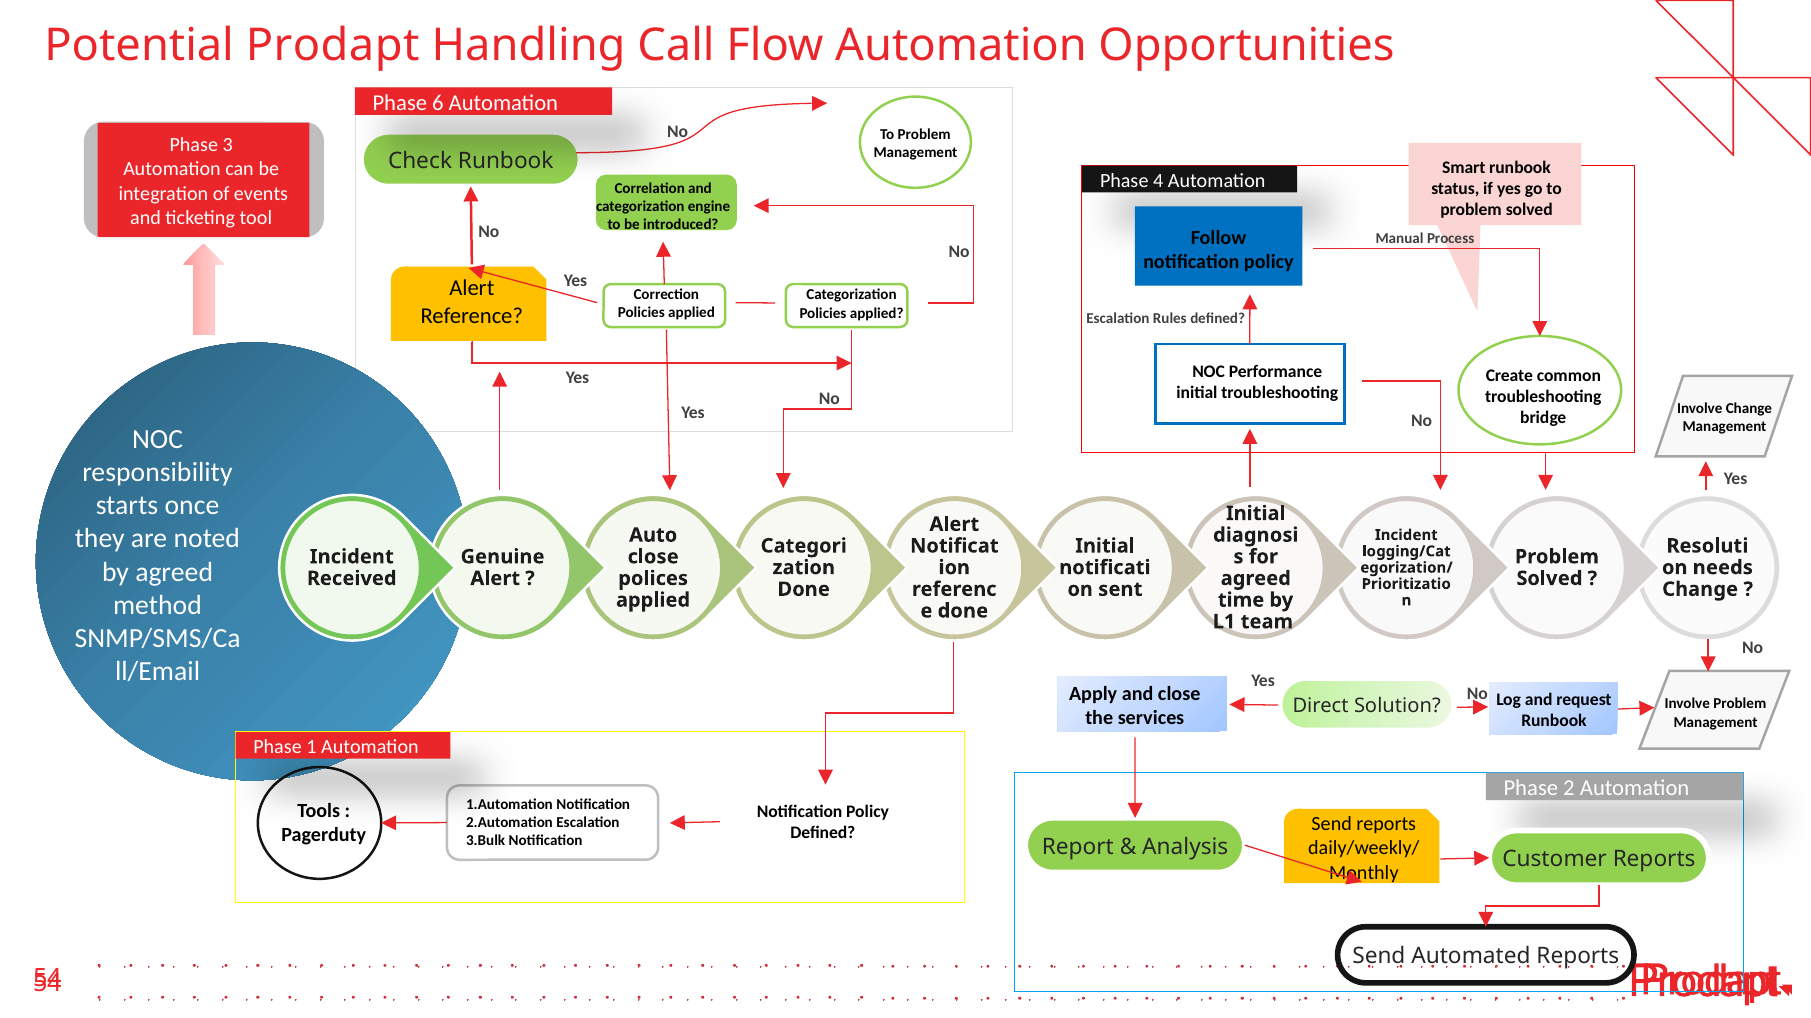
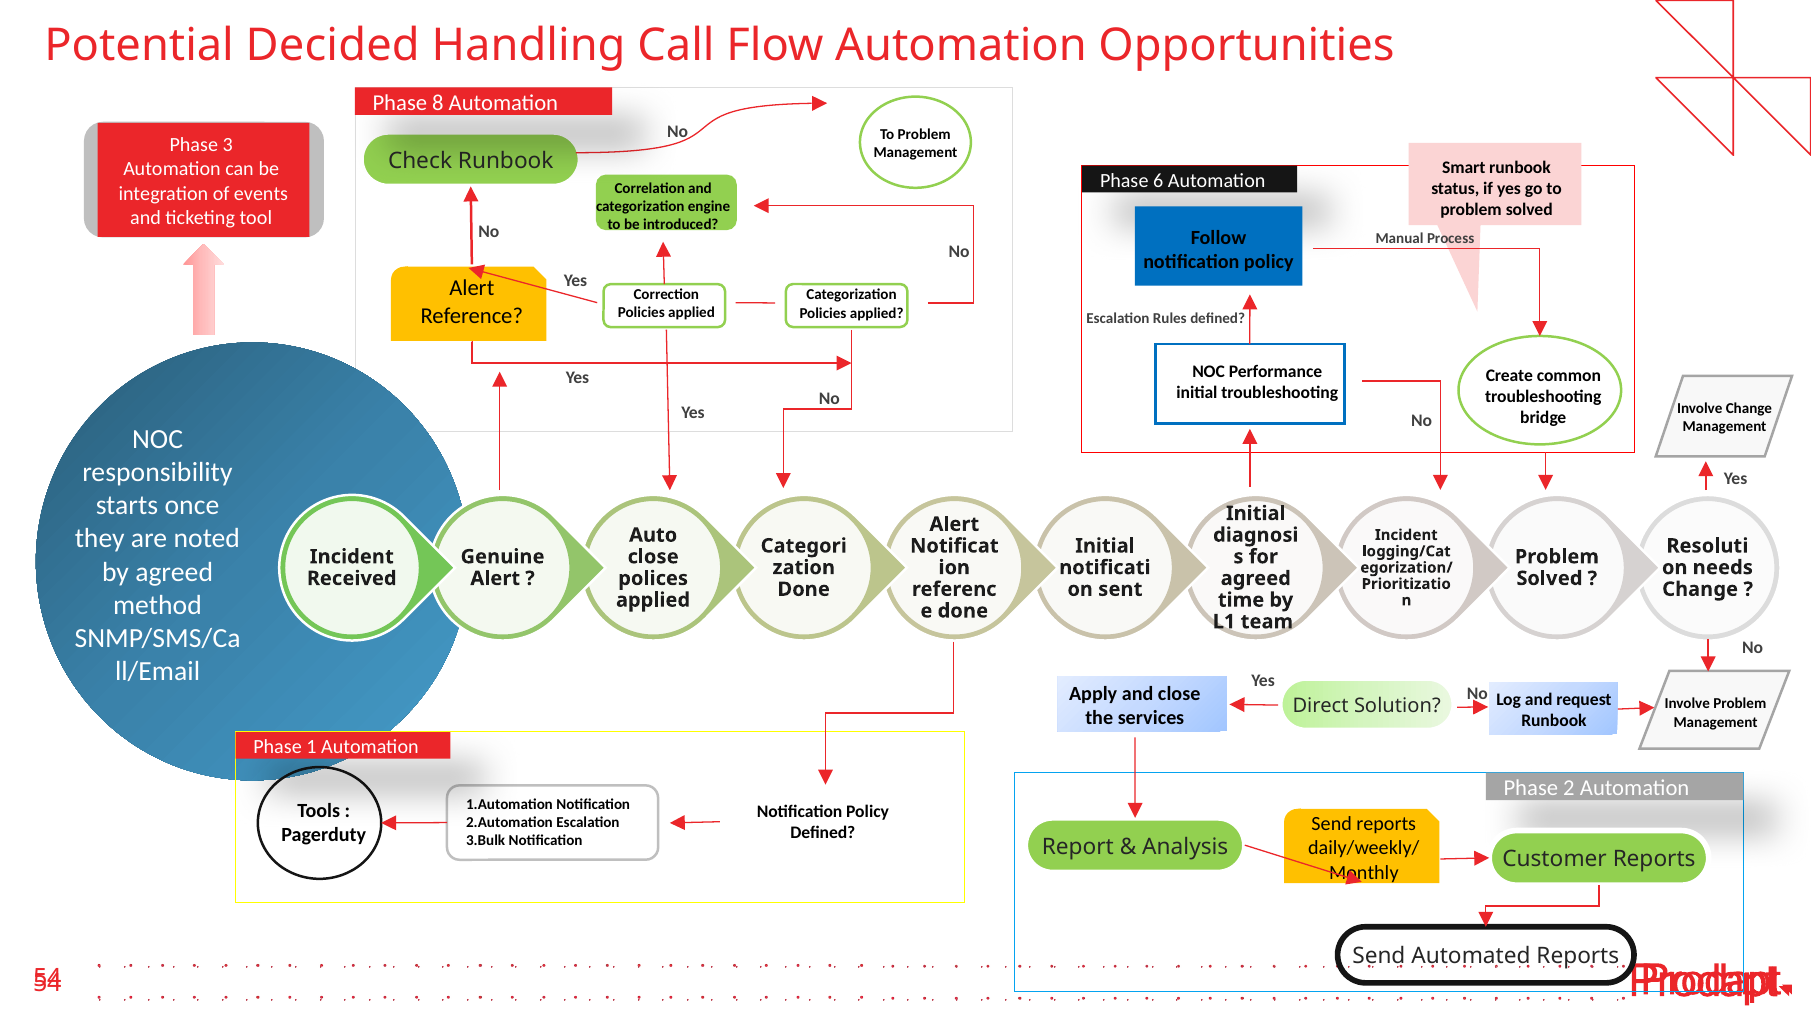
Prodapt: Prodapt -> Decided (333, 45)
6: 6 -> 8 (438, 103)
4: 4 -> 6 (1158, 181)
